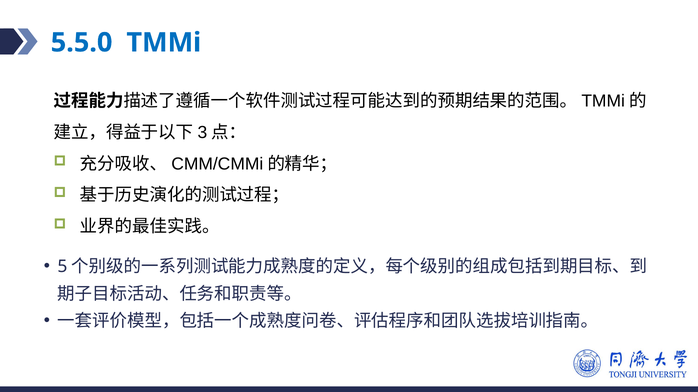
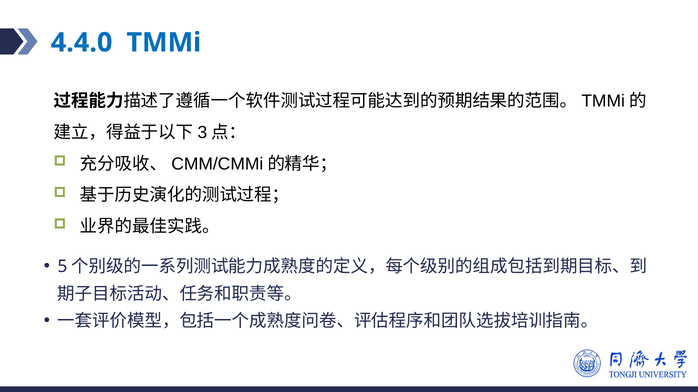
5.5.0: 5.5.0 -> 4.4.0 (82, 43)
